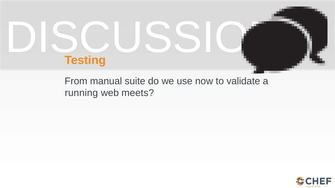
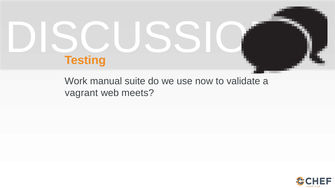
From: From -> Work (76, 81)
running: running -> vagrant (81, 93)
